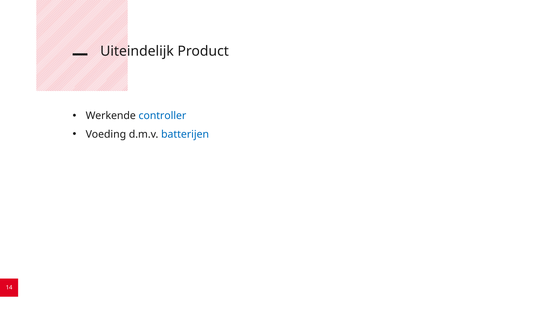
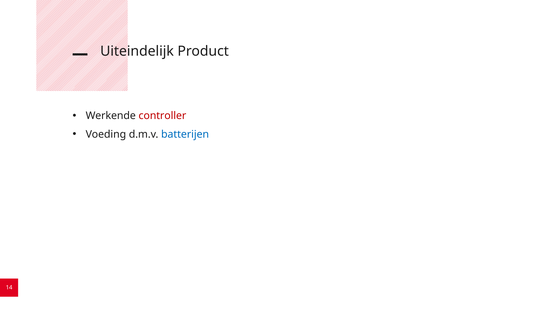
controller colour: blue -> red (162, 116)
